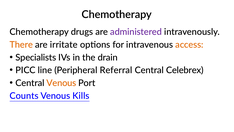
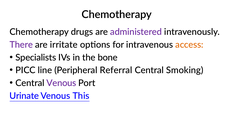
There colour: orange -> purple (21, 45)
drain: drain -> bone (108, 57)
Celebrex: Celebrex -> Smoking (185, 70)
Venous colour: orange -> purple (61, 83)
Counts: Counts -> Urinate (24, 96)
Kills: Kills -> This (81, 96)
